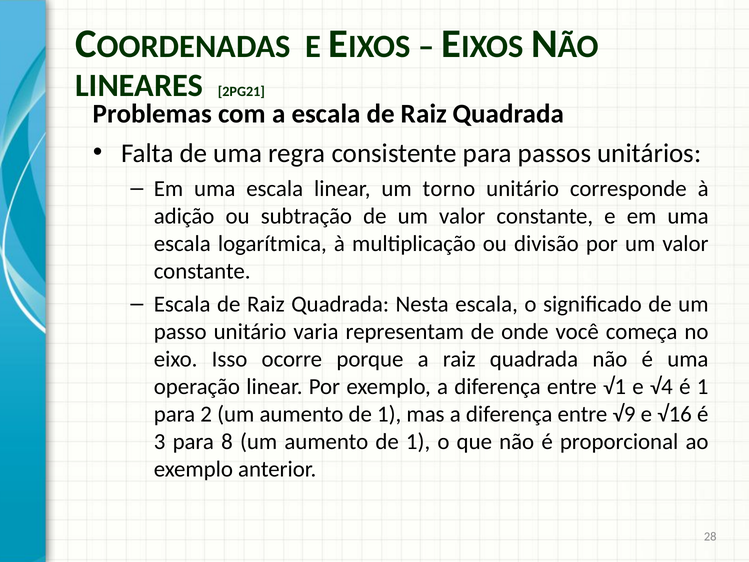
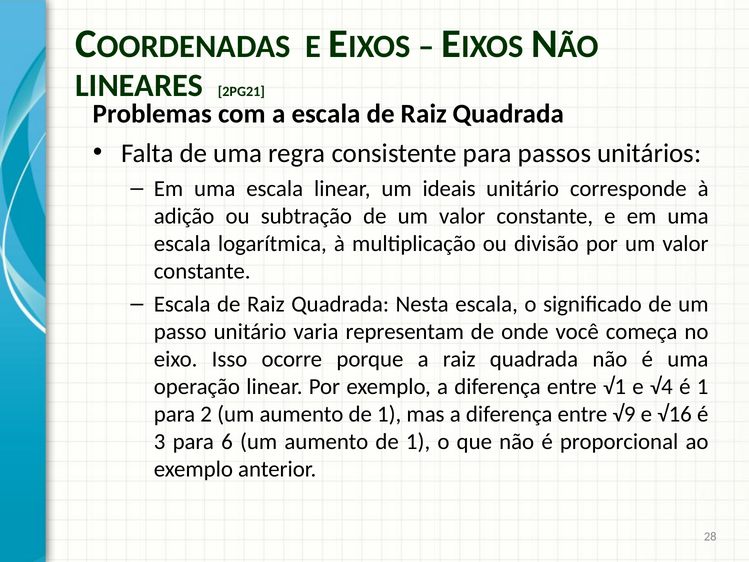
torno: torno -> ideais (449, 189)
8: 8 -> 6 (227, 441)
